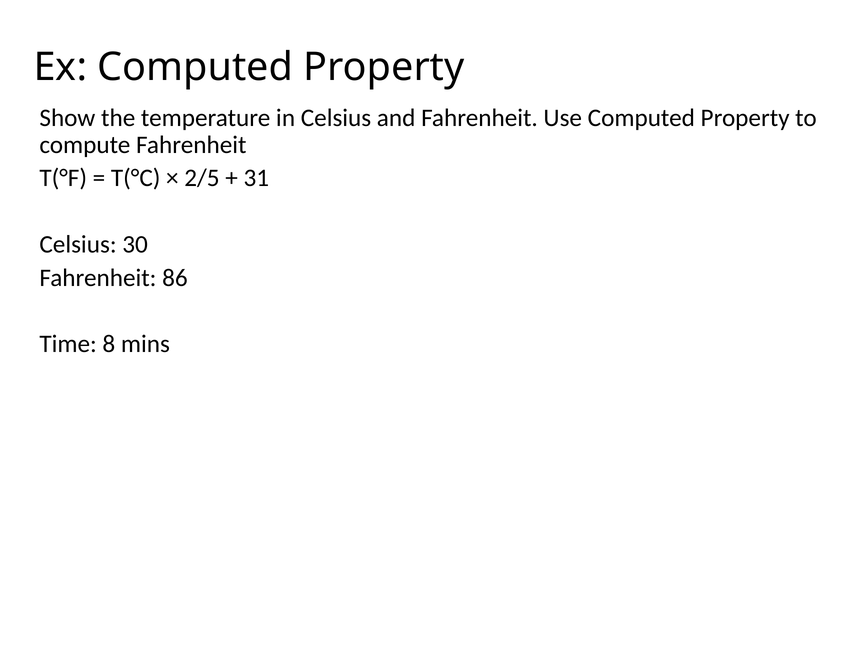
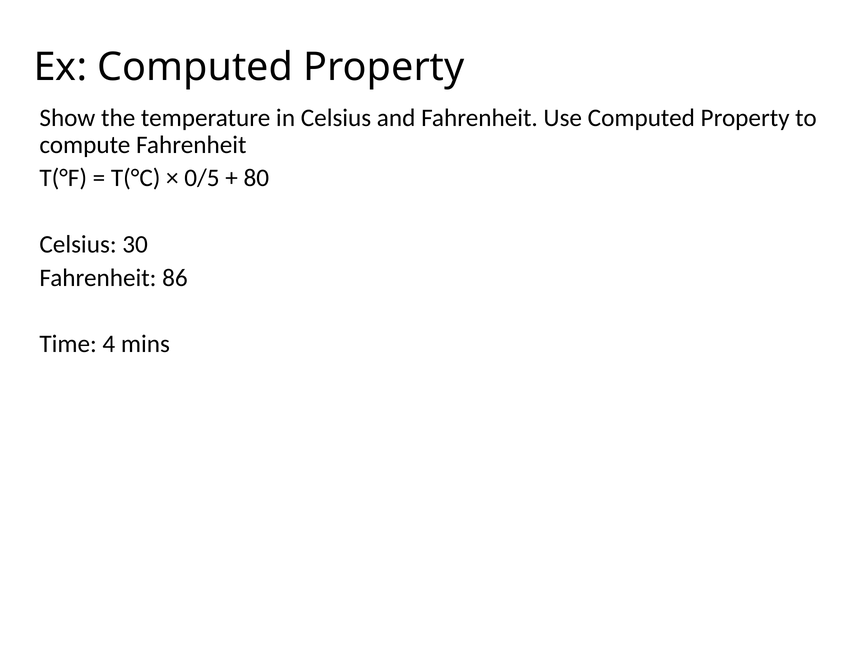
2/5: 2/5 -> 0/5 (202, 178)
31: 31 -> 80 (256, 178)
8: 8 -> 4 (109, 344)
